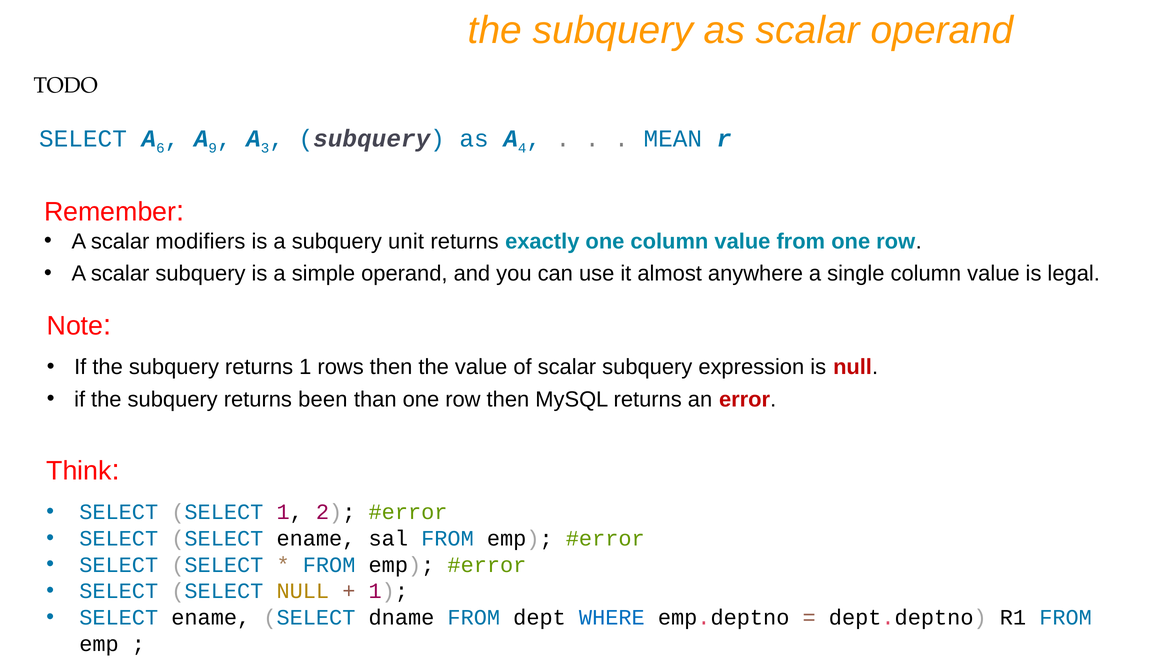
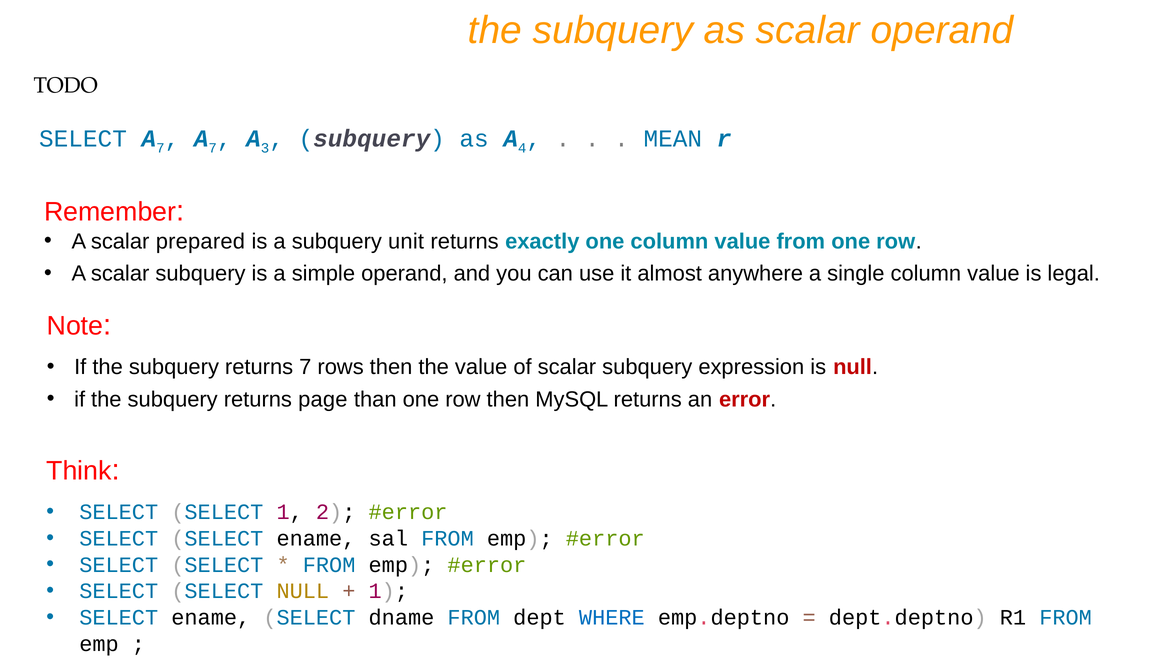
SELECT A 6: 6 -> 7 (160, 148)
9: 9 -> 7 (213, 148)
modifiers: modifiers -> prepared (200, 241)
returns 1: 1 -> 7 (305, 367)
been: been -> page (323, 399)
